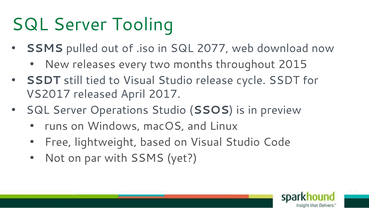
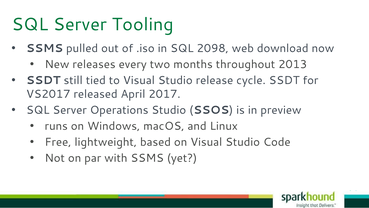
2077: 2077 -> 2098 (213, 48)
2015: 2015 -> 2013 (293, 64)
